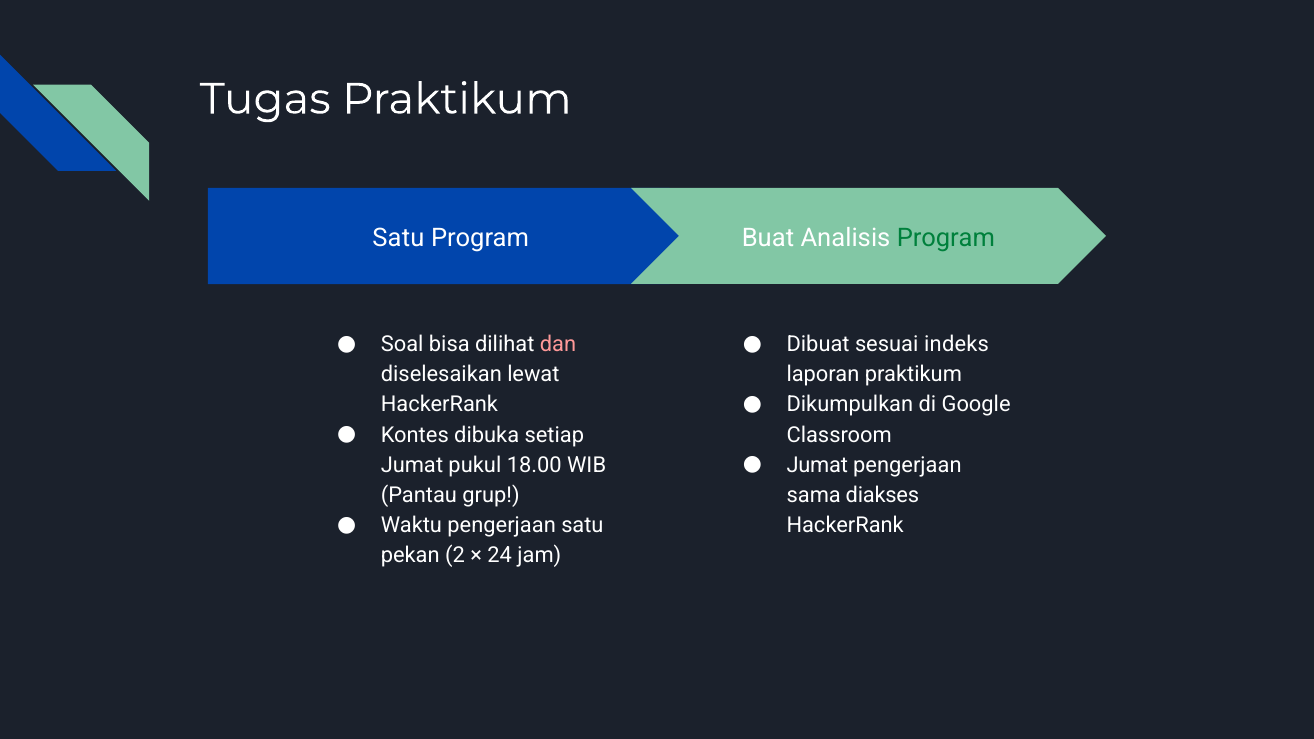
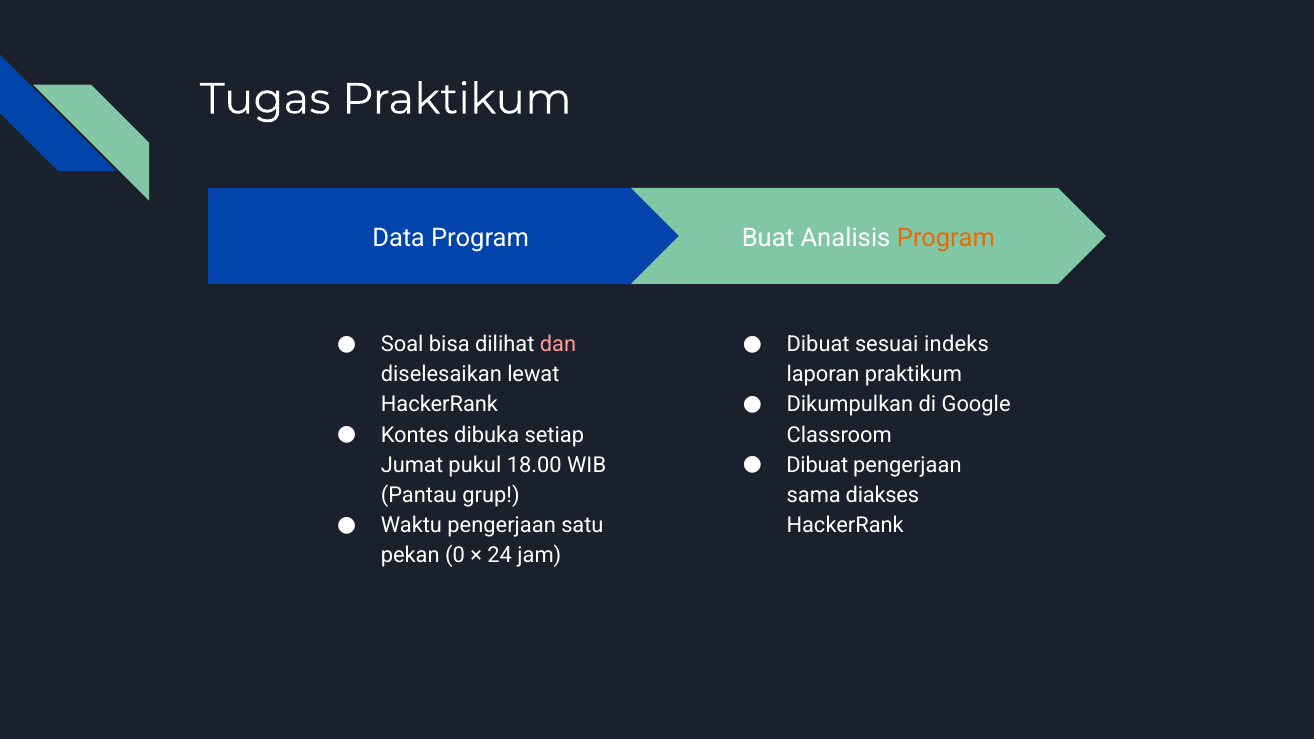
Satu: Satu -> Data (399, 238)
Program colour: green -> orange (946, 238)
Jumat: Jumat -> Dibuat (817, 465)
2: 2 -> 0 (455, 556)
